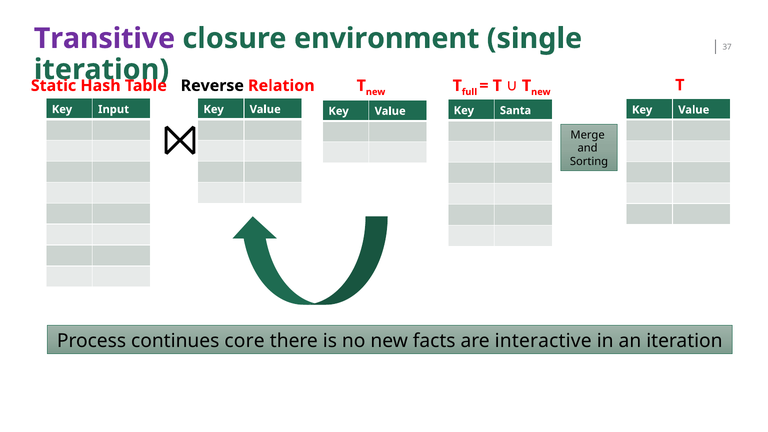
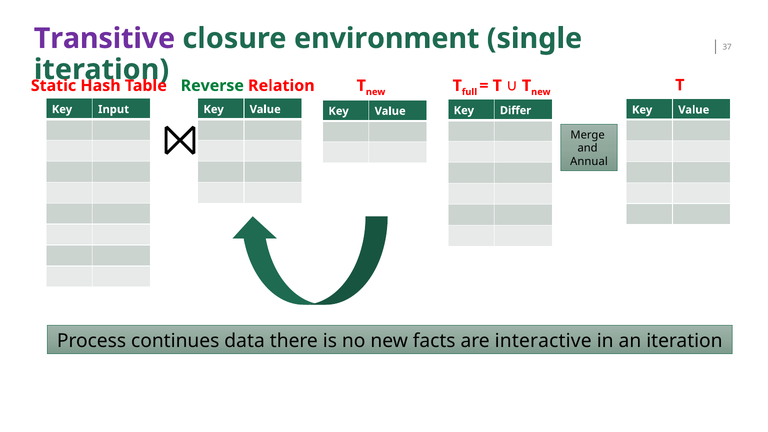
Reverse colour: black -> green (212, 86)
Santa: Santa -> Differ (516, 110)
Sorting: Sorting -> Annual (589, 162)
core: core -> data (245, 341)
